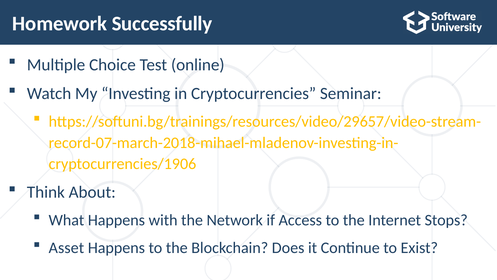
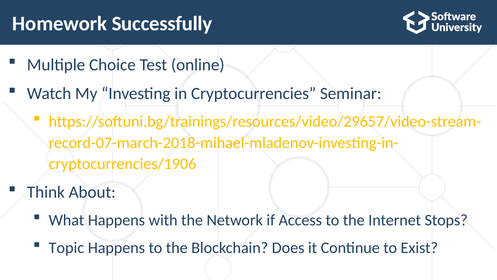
Asset: Asset -> Topic (66, 247)
